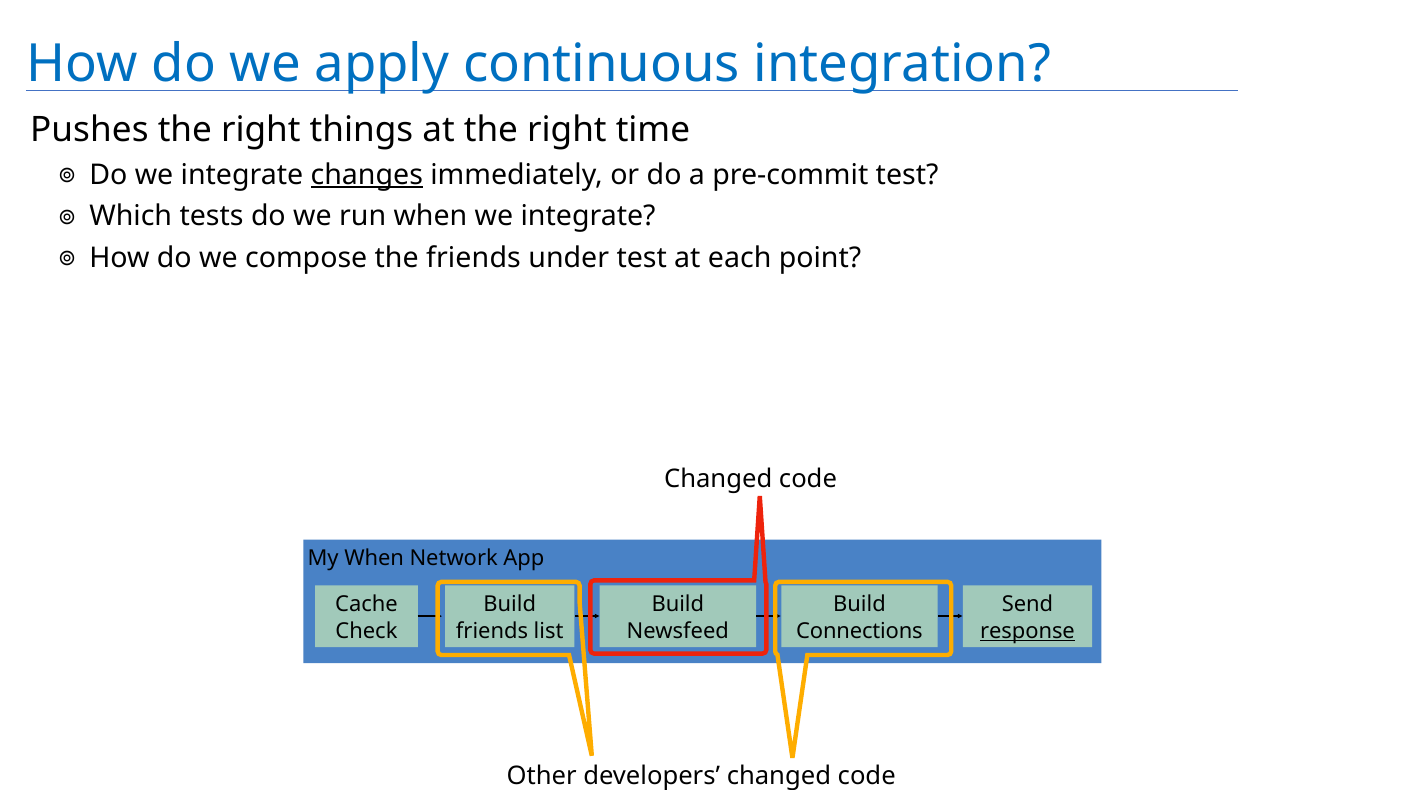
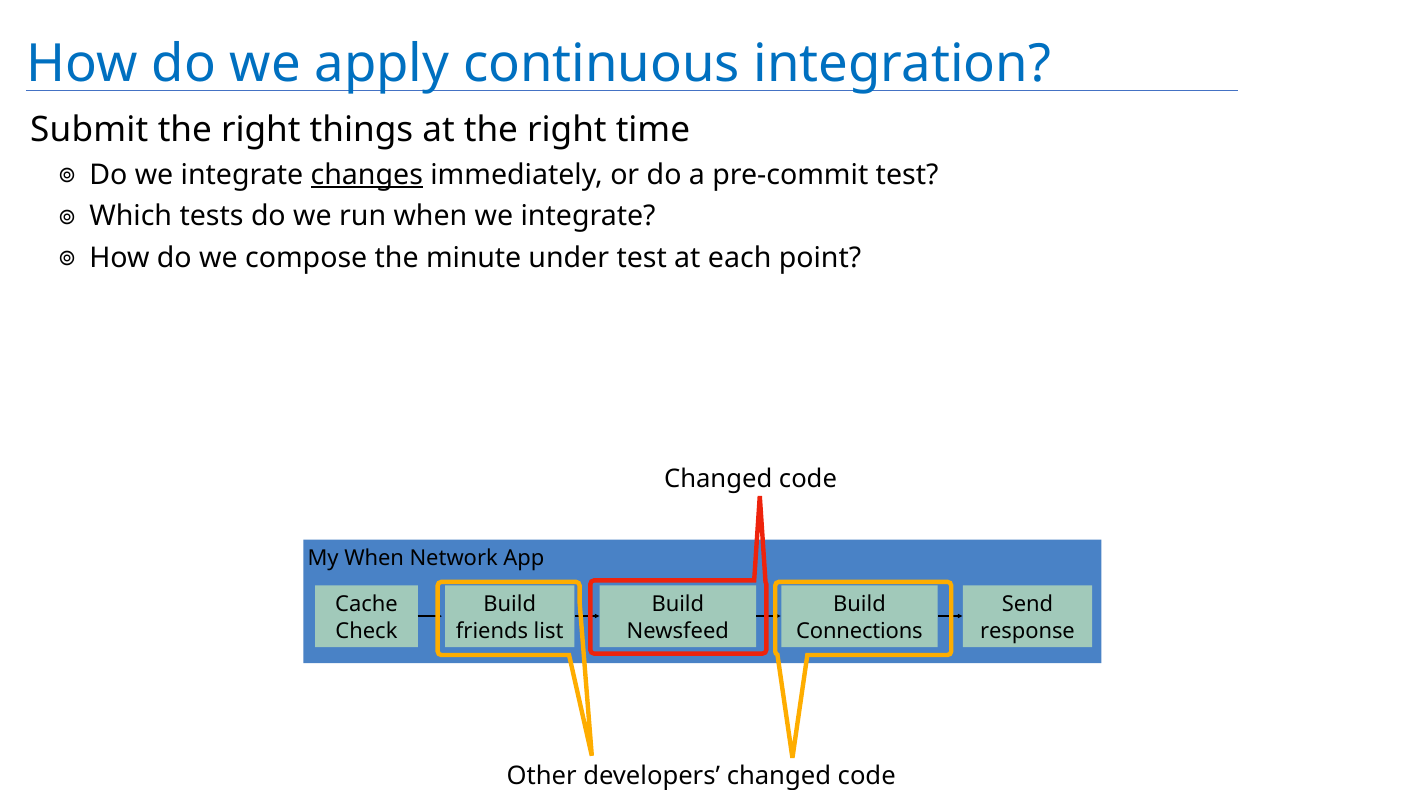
Pushes: Pushes -> Submit (89, 130)
the friends: friends -> minute (474, 258)
response underline: present -> none (1027, 631)
